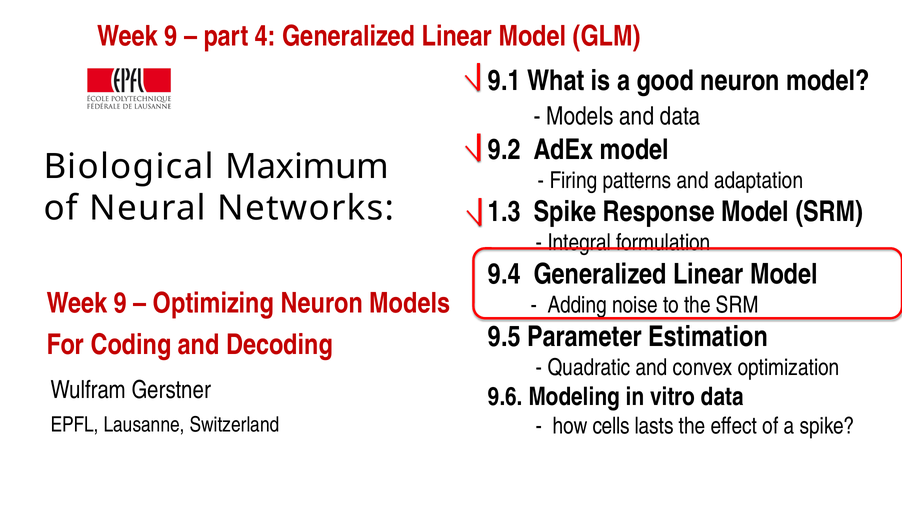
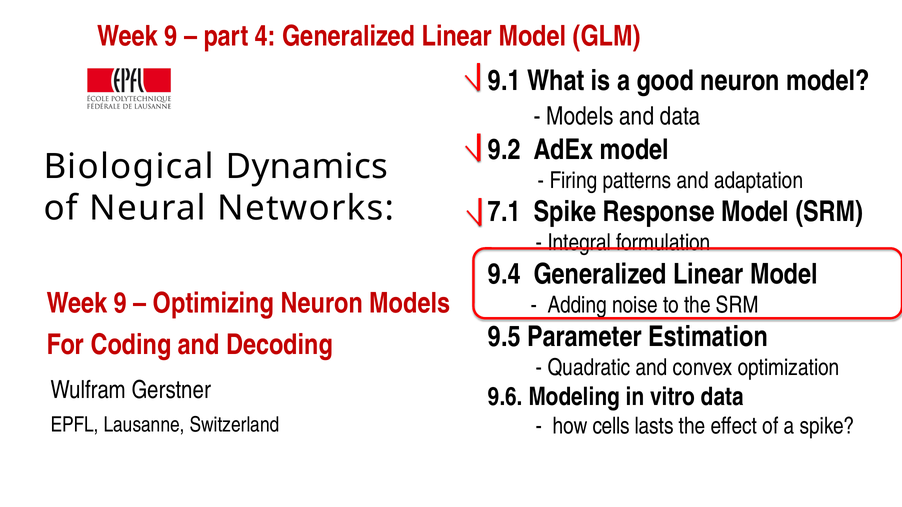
Maximum: Maximum -> Dynamics (307, 167)
1.3: 1.3 -> 7.1 (504, 212)
